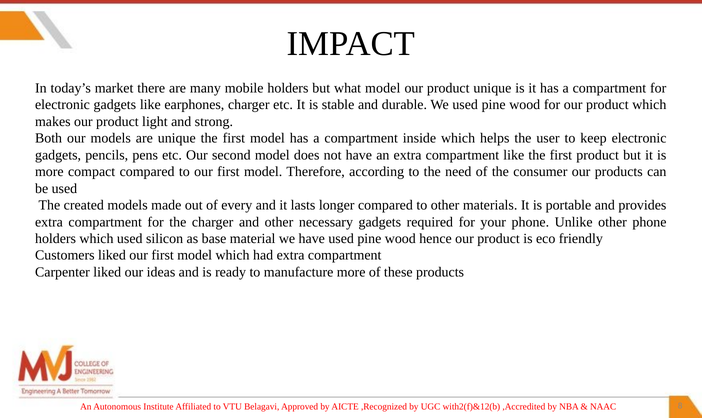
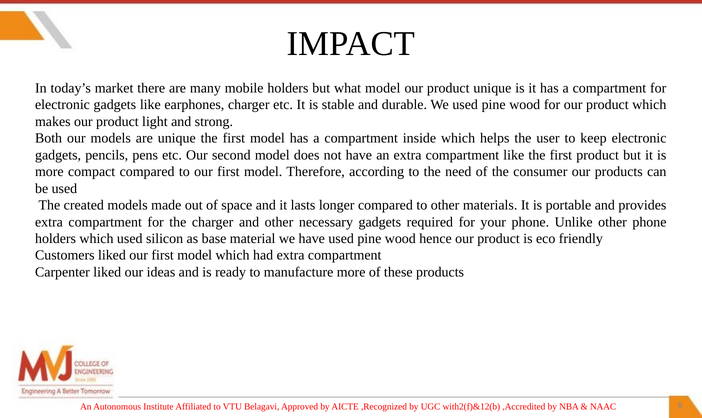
every: every -> space (237, 205)
